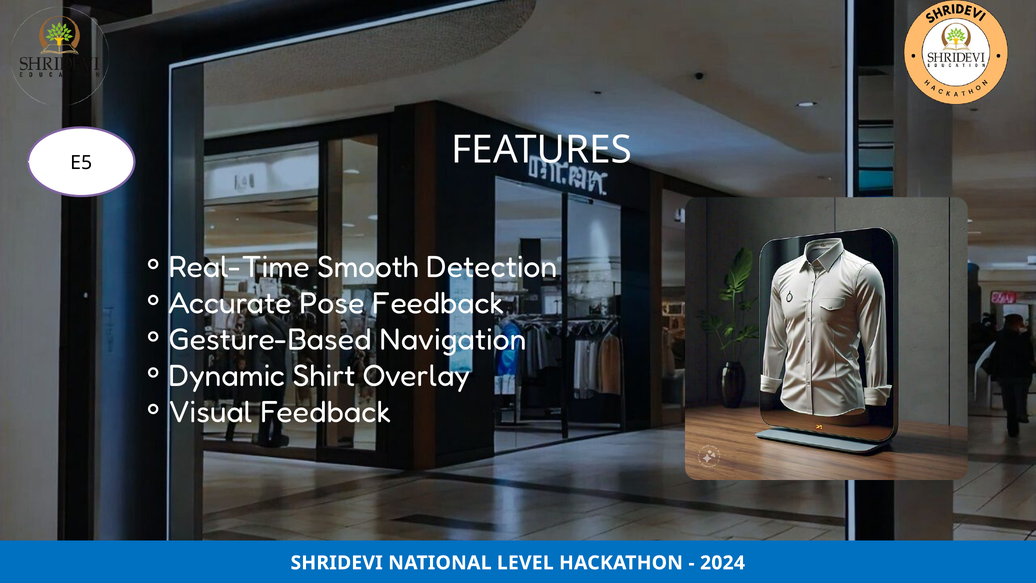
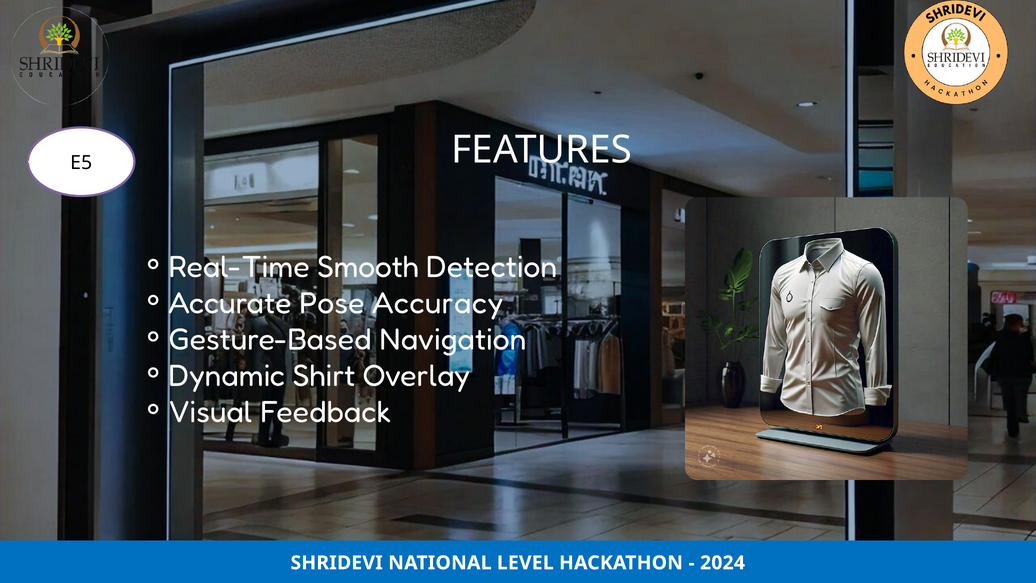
Pose Feedback: Feedback -> Accuracy (438, 303)
